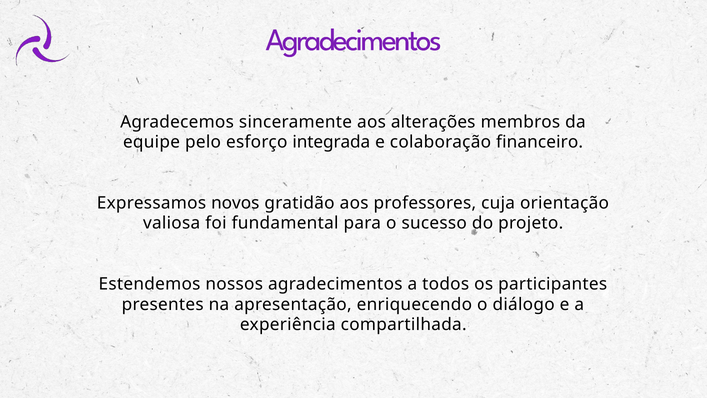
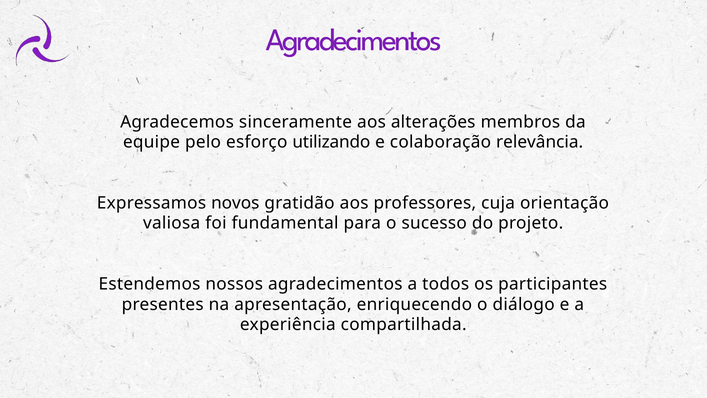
integrada: integrada -> utilizando (331, 142)
financeiro: financeiro -> relevância (540, 142)
